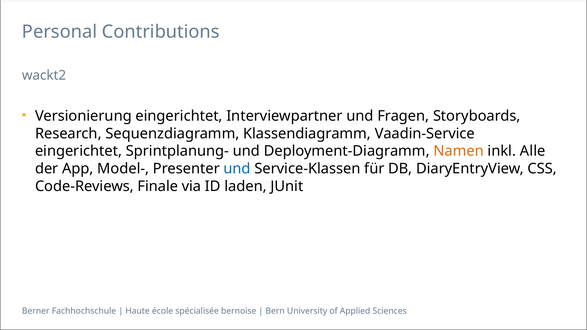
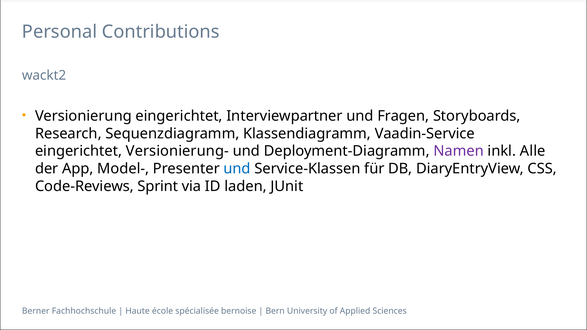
Sprintplanung-: Sprintplanung- -> Versionierung- (177, 151)
Namen colour: orange -> purple (459, 151)
Finale: Finale -> Sprint (158, 186)
